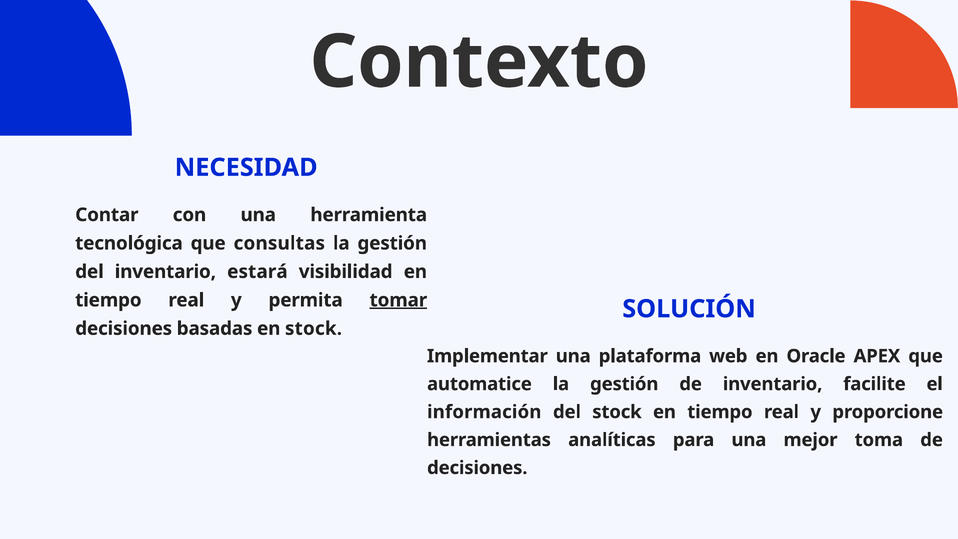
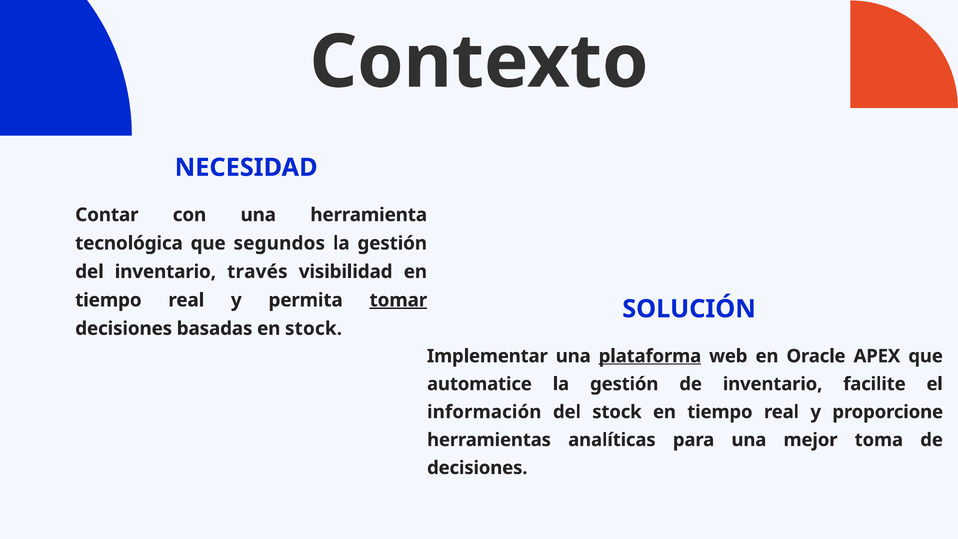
consultas: consultas -> segundos (279, 243)
estará: estará -> través (257, 272)
plataforma underline: none -> present (650, 356)
